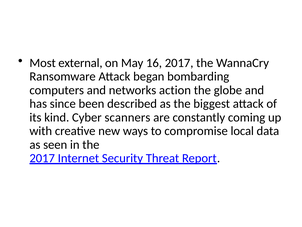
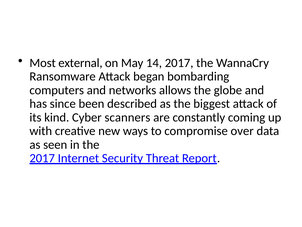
16: 16 -> 14 (154, 63)
action: action -> allows (175, 90)
local: local -> over (242, 131)
